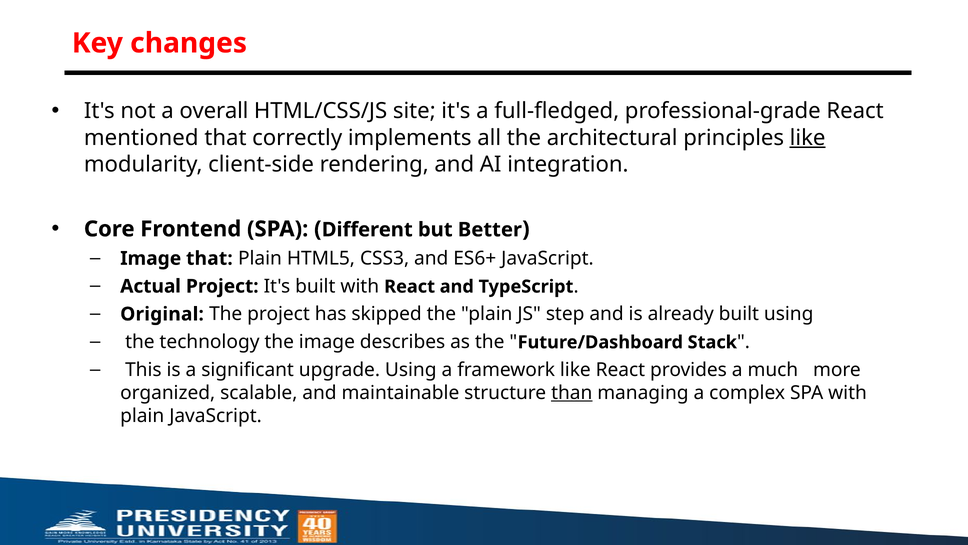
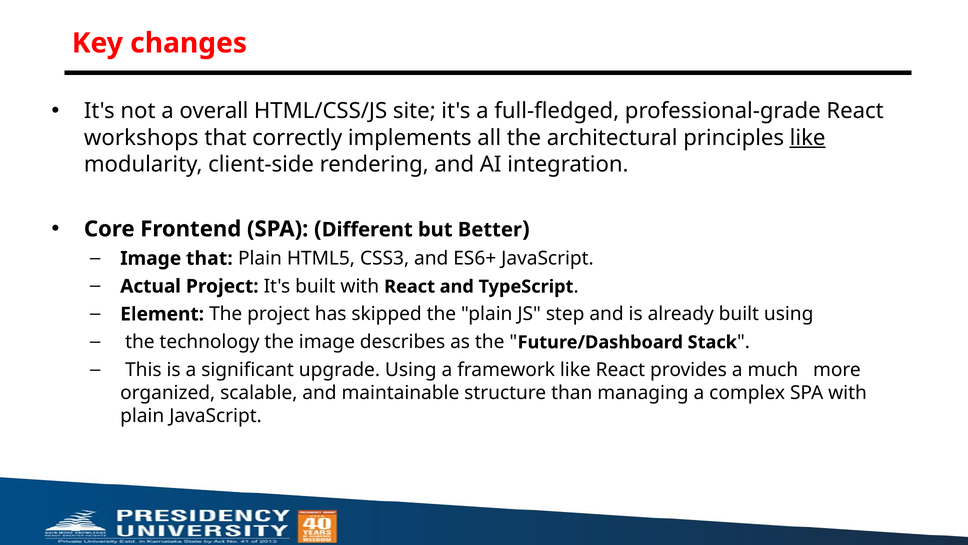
mentioned: mentioned -> workshops (141, 138)
Original: Original -> Element (162, 314)
than underline: present -> none (572, 392)
